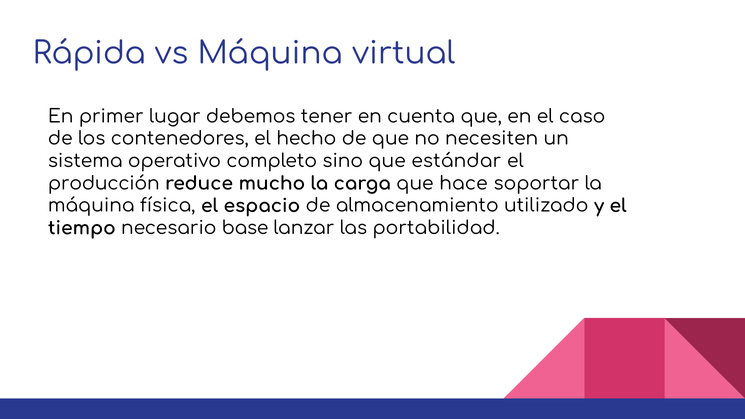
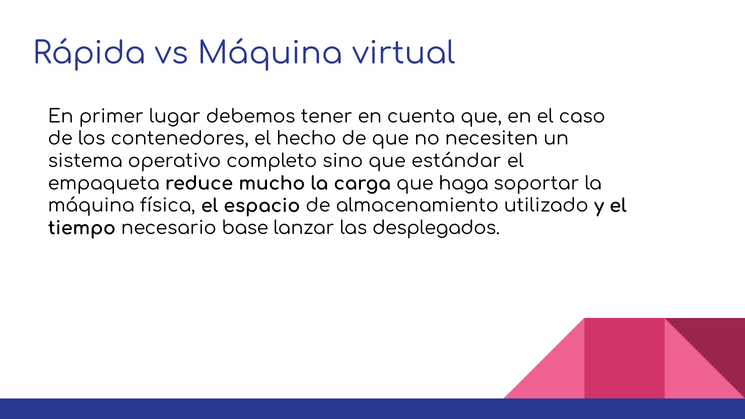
producción: producción -> empaqueta (104, 184)
hace: hace -> haga (464, 184)
portabilidad: portabilidad -> desplegados (436, 228)
